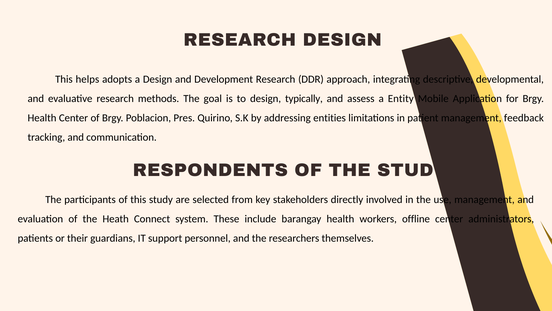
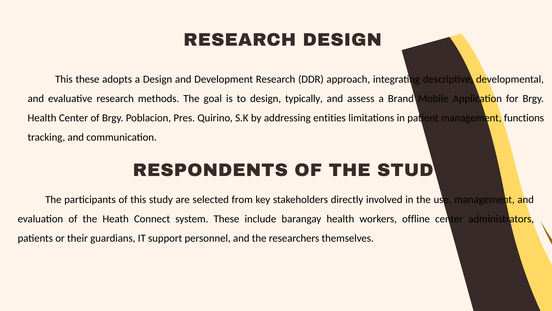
This helps: helps -> these (88, 79)
Entity: Entity -> Brand (401, 99)
feedback: feedback -> functions (524, 118)
